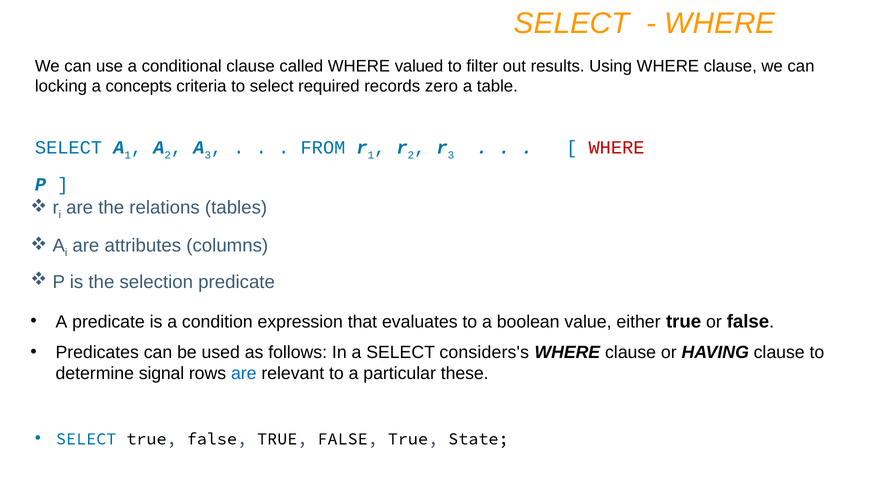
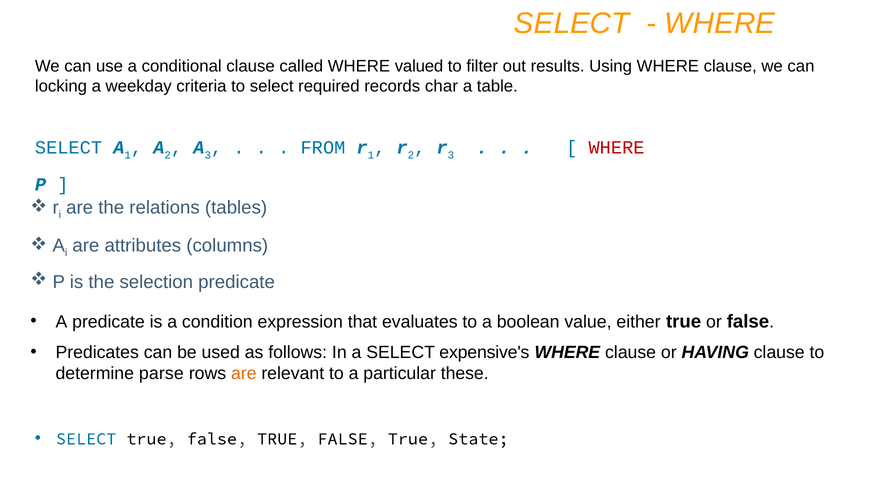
concepts: concepts -> weekday (139, 86)
zero: zero -> char (441, 86)
considers's: considers's -> expensive's (484, 352)
signal: signal -> parse (161, 373)
are colour: blue -> orange (244, 373)
